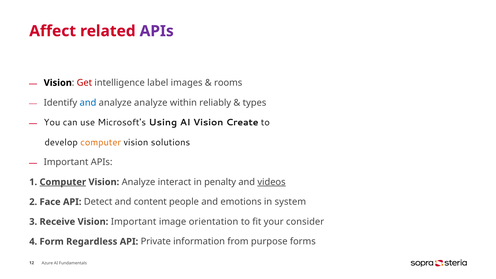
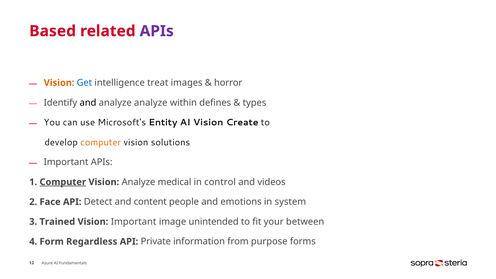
Affect: Affect -> Based (53, 31)
Vision colour: black -> orange (58, 83)
Get colour: red -> blue (84, 83)
label: label -> treat (158, 83)
rooms: rooms -> horror (228, 83)
and colour: blue -> black (88, 103)
reliably: reliably -> defines (215, 103)
Using: Using -> Entity (163, 122)
interact: interact -> medical (175, 182)
penalty: penalty -> control (220, 182)
videos underline: present -> none (271, 182)
Receive: Receive -> Trained (57, 222)
orientation: orientation -> unintended (214, 222)
consider: consider -> between (305, 222)
